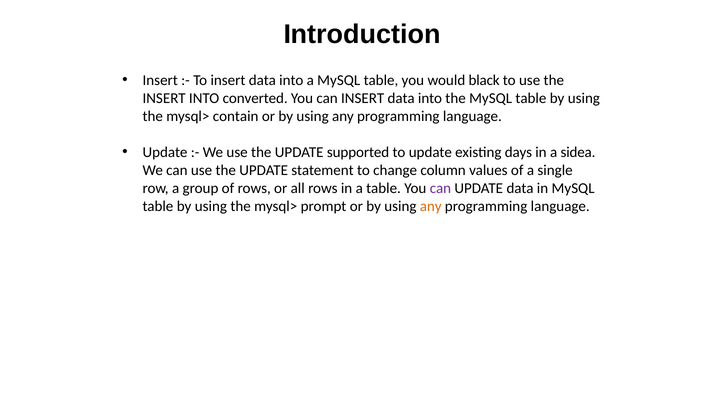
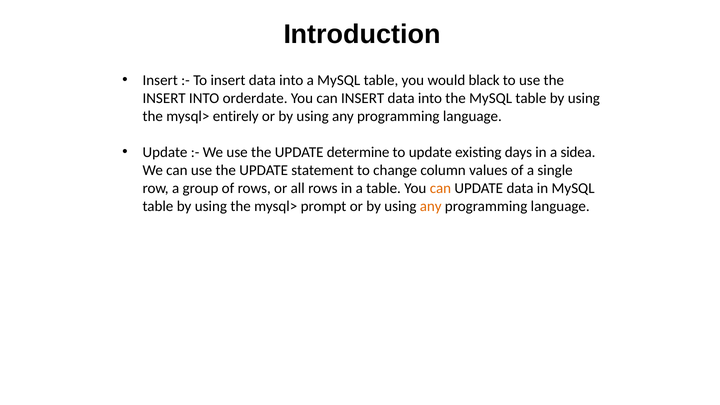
converted: converted -> orderdate (255, 98)
contain: contain -> entirely (236, 116)
supported: supported -> determine (358, 152)
can colour: purple -> orange (440, 188)
